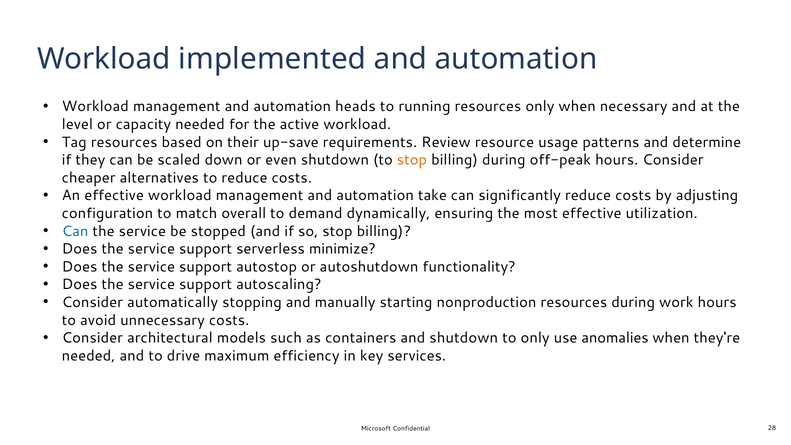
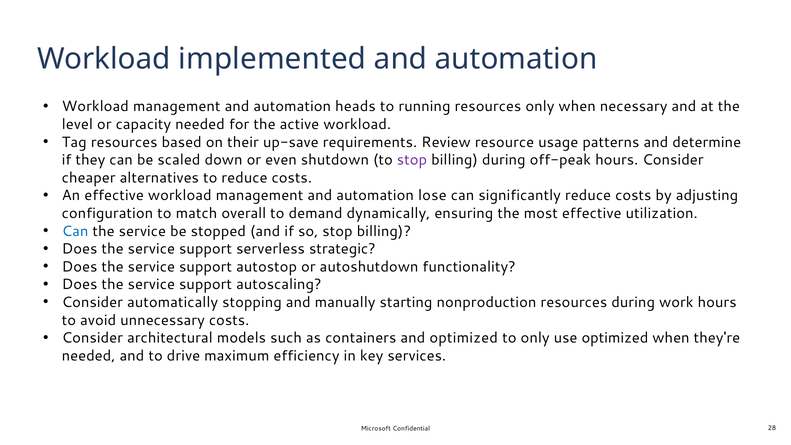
stop colour: orange -> purple (412, 160)
take: take -> lose (432, 196)
minimize: minimize -> strategic (342, 249)
and shutdown: shutdown -> optimized (464, 338)
use anomalies: anomalies -> optimized (615, 338)
